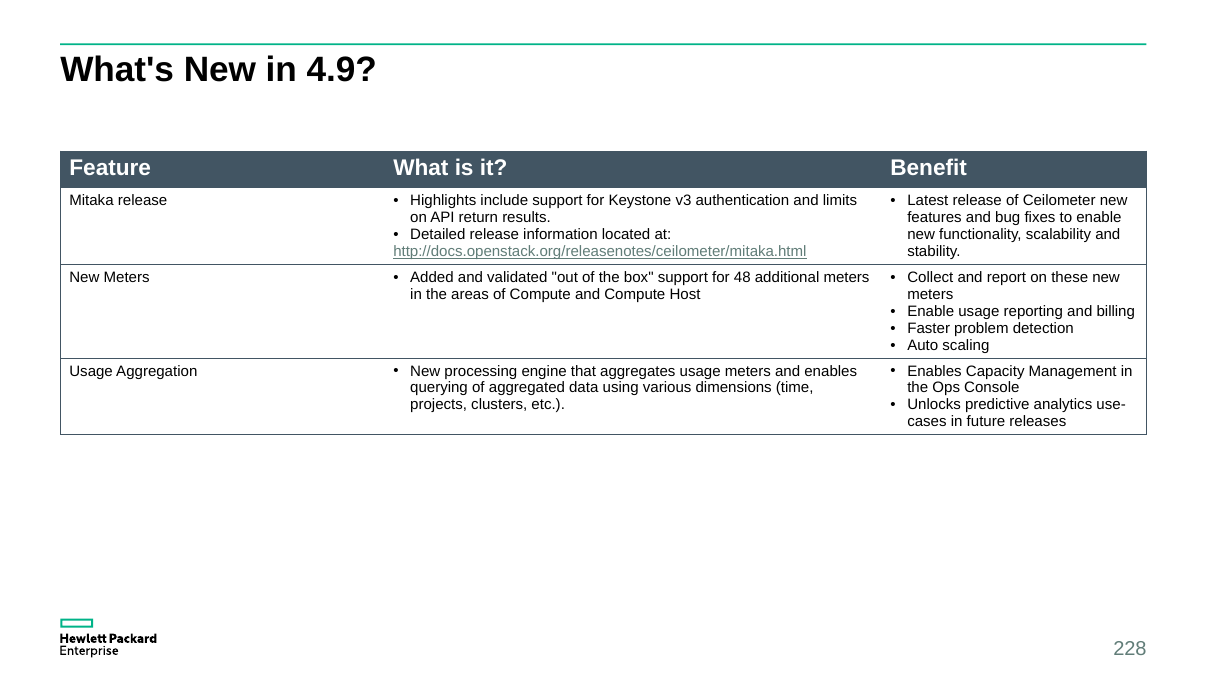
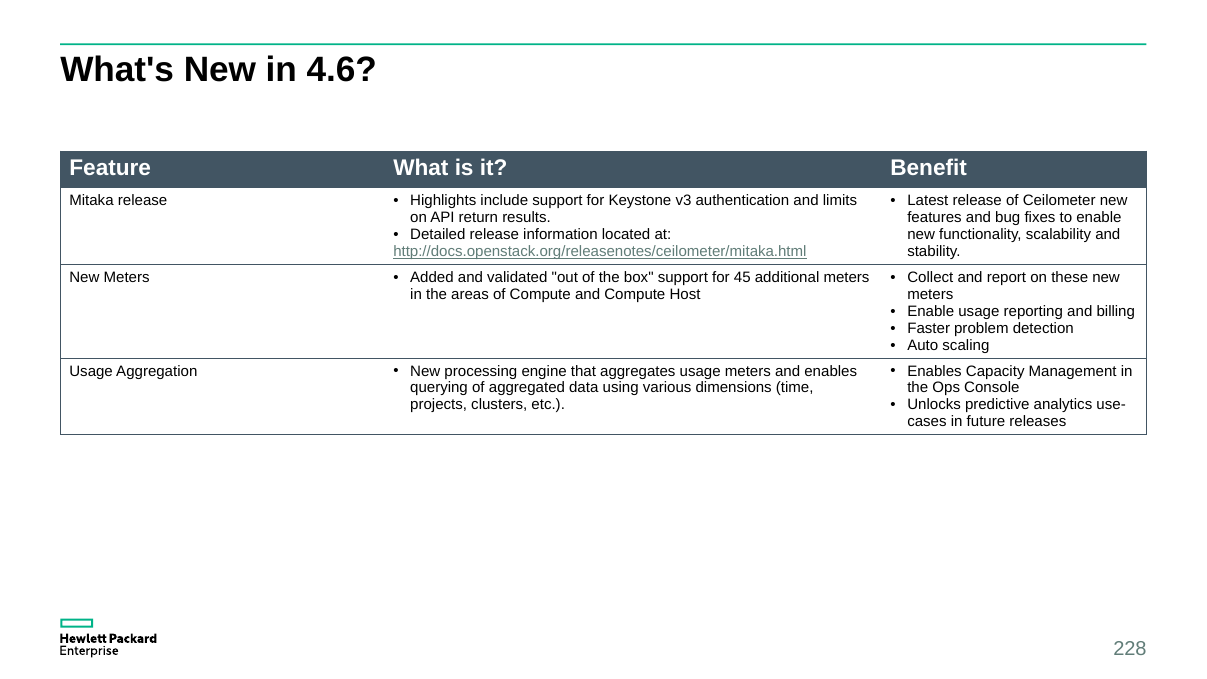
4.9: 4.9 -> 4.6 (342, 70)
48: 48 -> 45 (742, 278)
